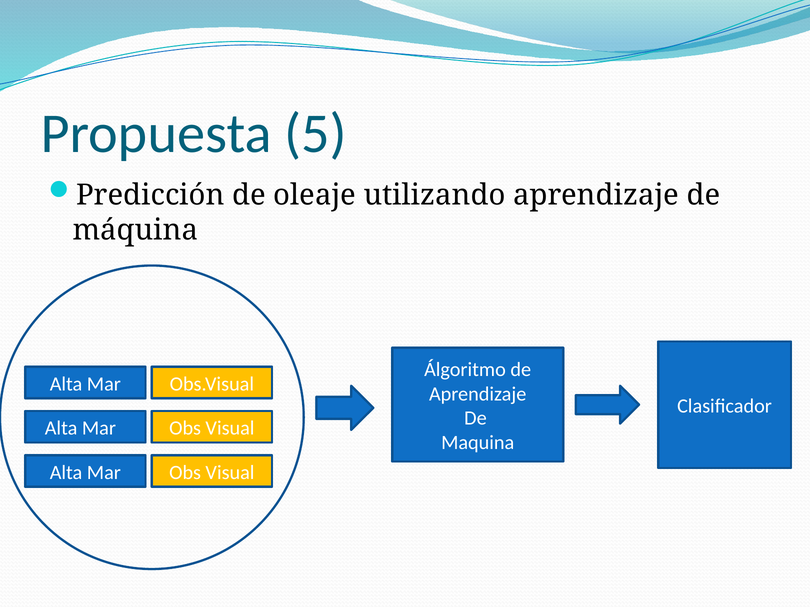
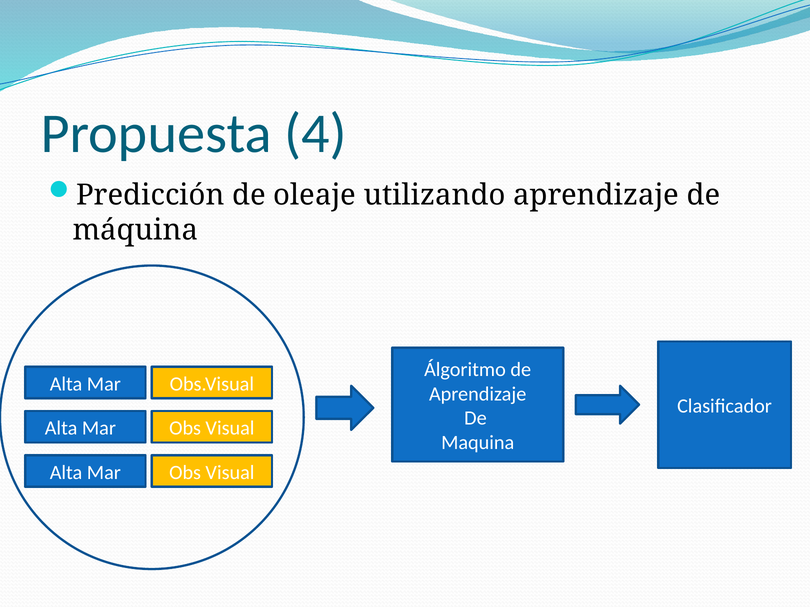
5: 5 -> 4 (316, 134)
